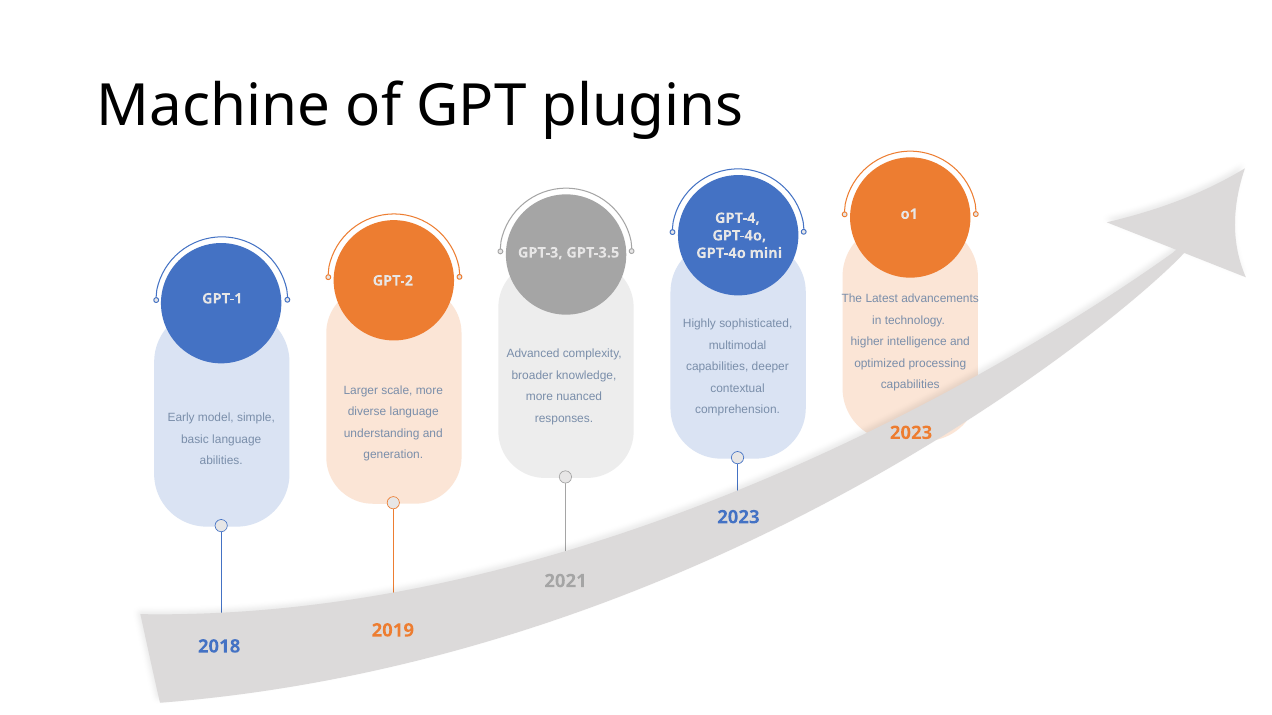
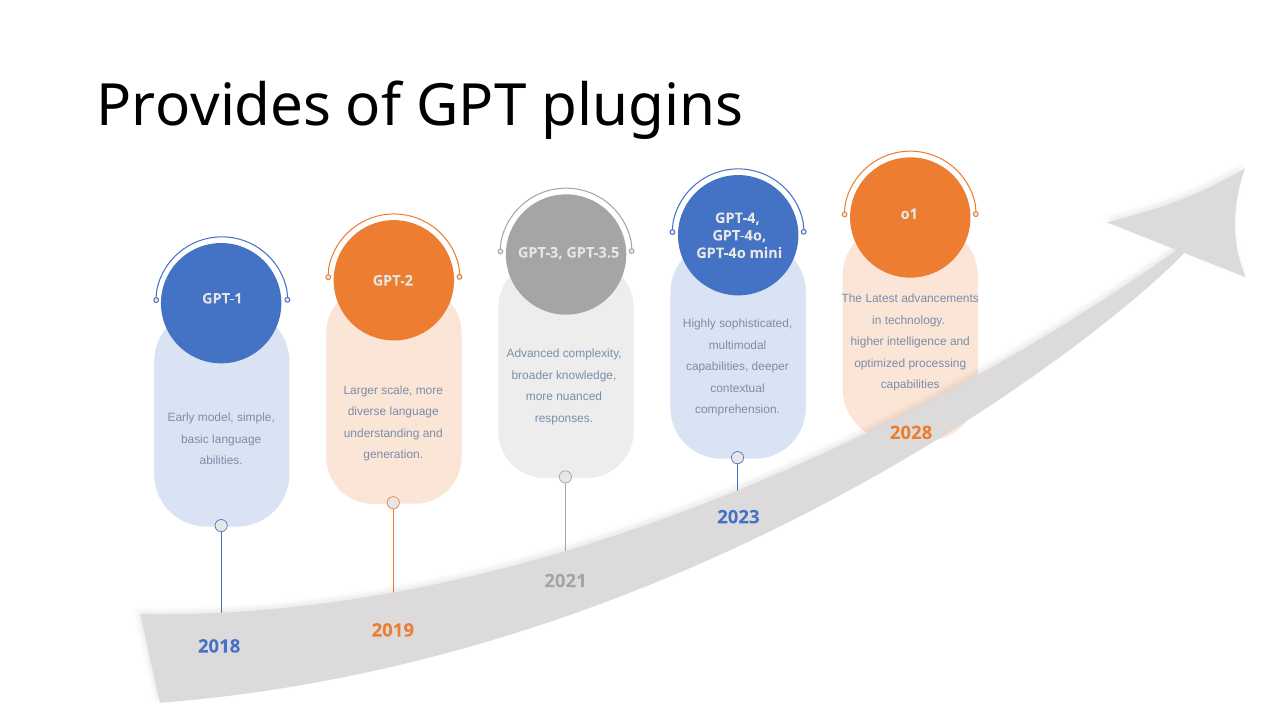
Machine: Machine -> Provides (214, 107)
2023: 2023 -> 2028 (911, 433)
